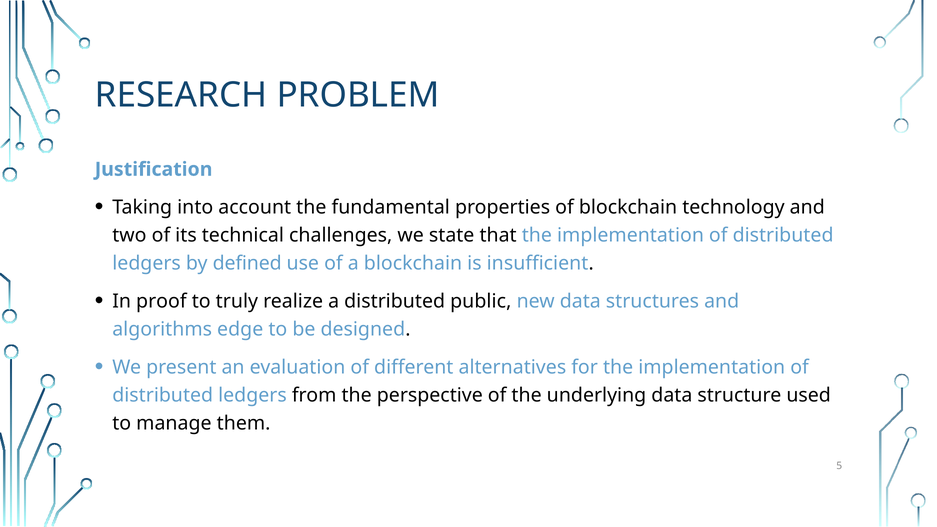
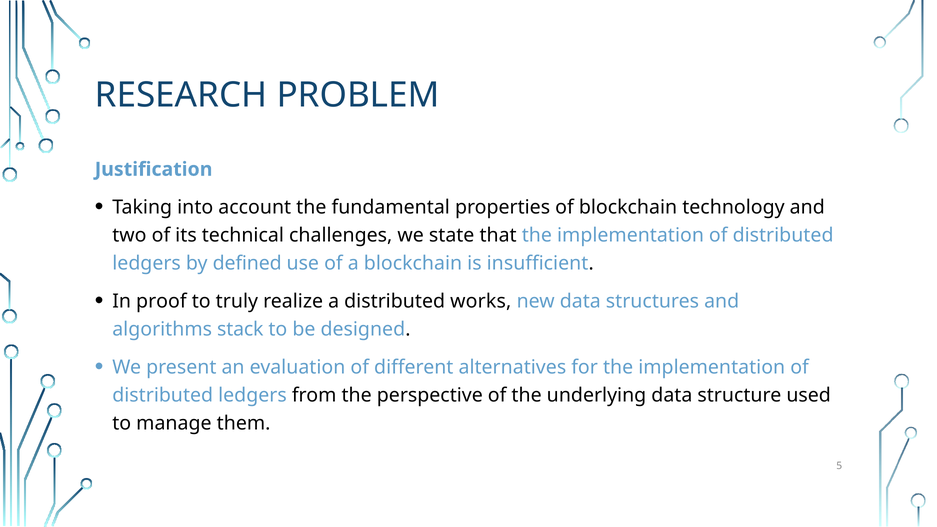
public: public -> works (481, 301)
edge: edge -> stack (240, 329)
